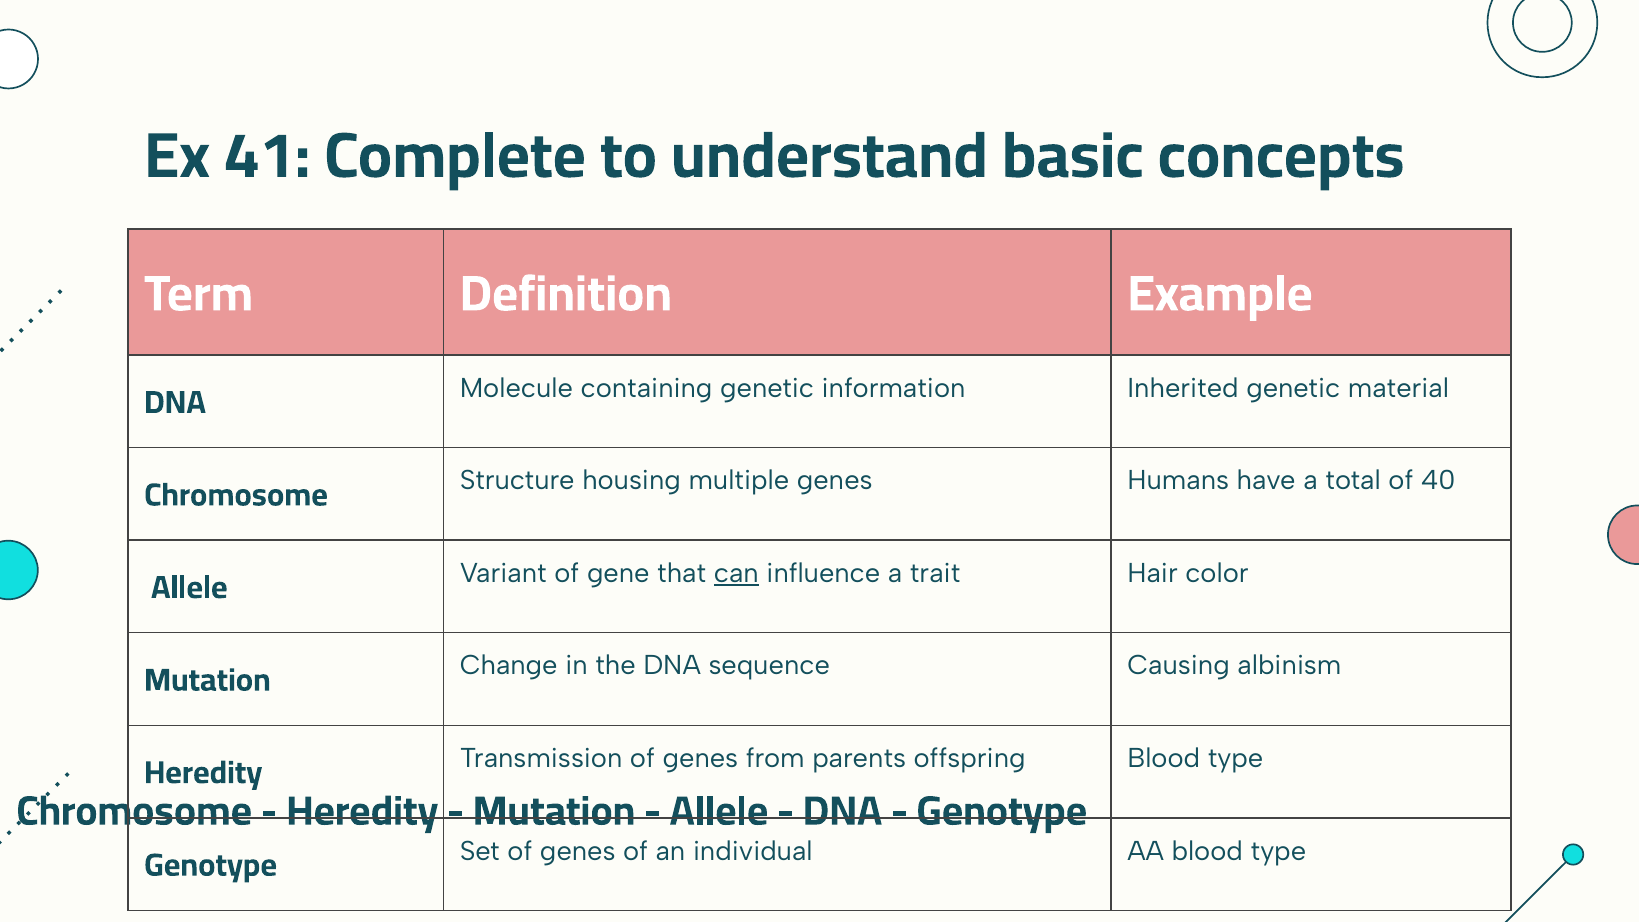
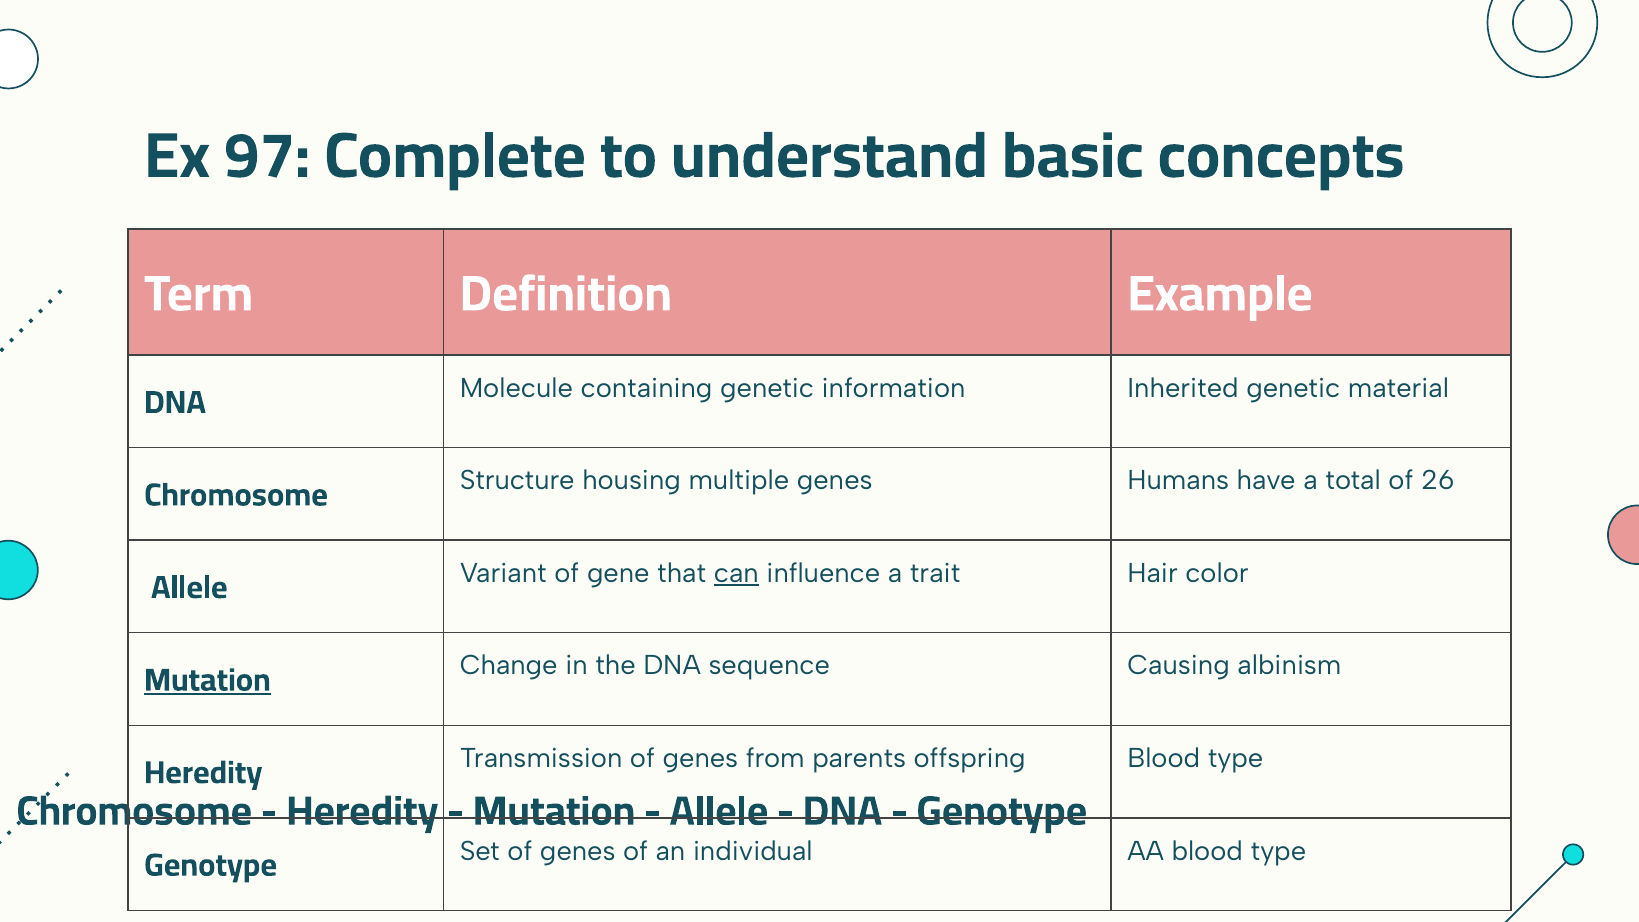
41: 41 -> 97 (267, 156)
40: 40 -> 26 (1438, 481)
Mutation underline: none -> present (207, 680)
